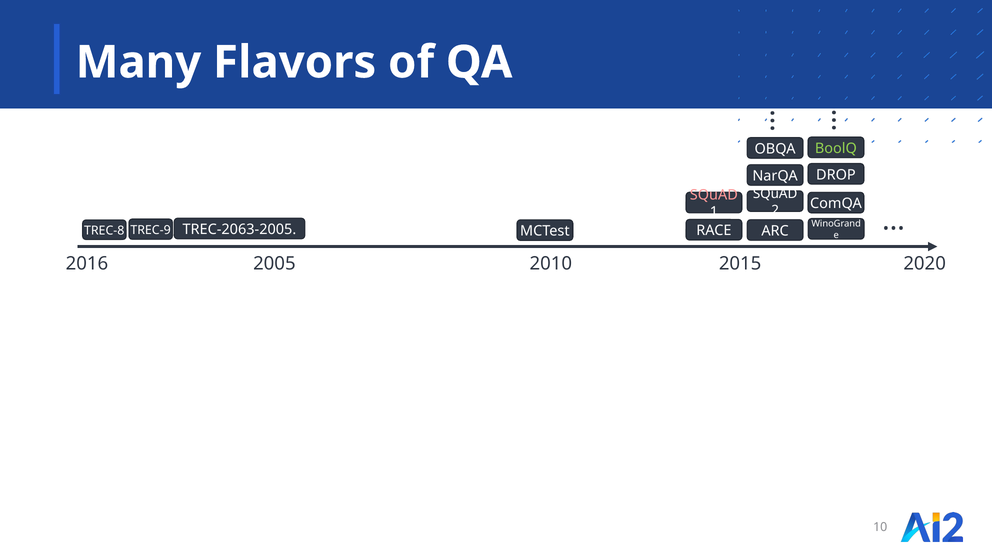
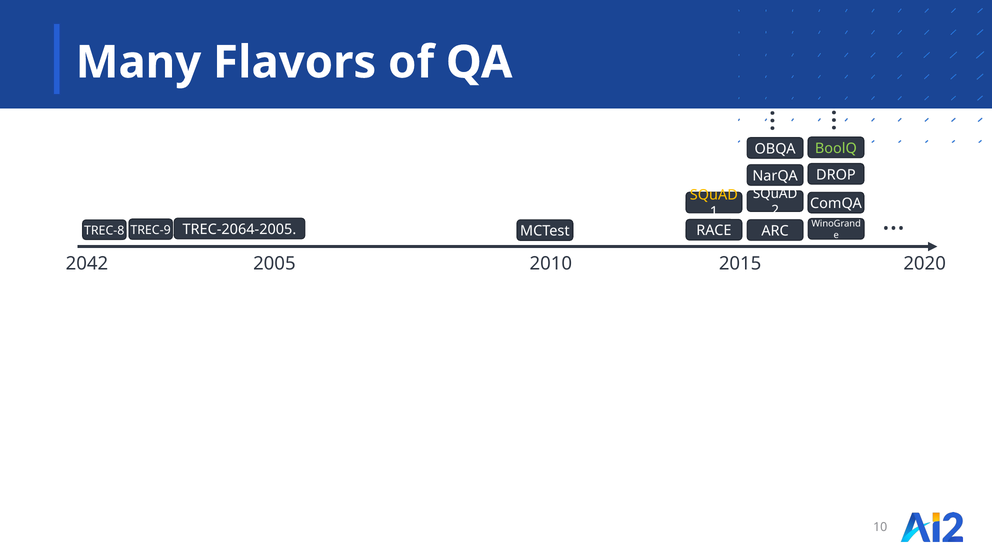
SQuAD colour: pink -> yellow (714, 195)
TREC-2063-2005: TREC-2063-2005 -> TREC-2064-2005 (239, 229)
2016: 2016 -> 2042 (87, 263)
